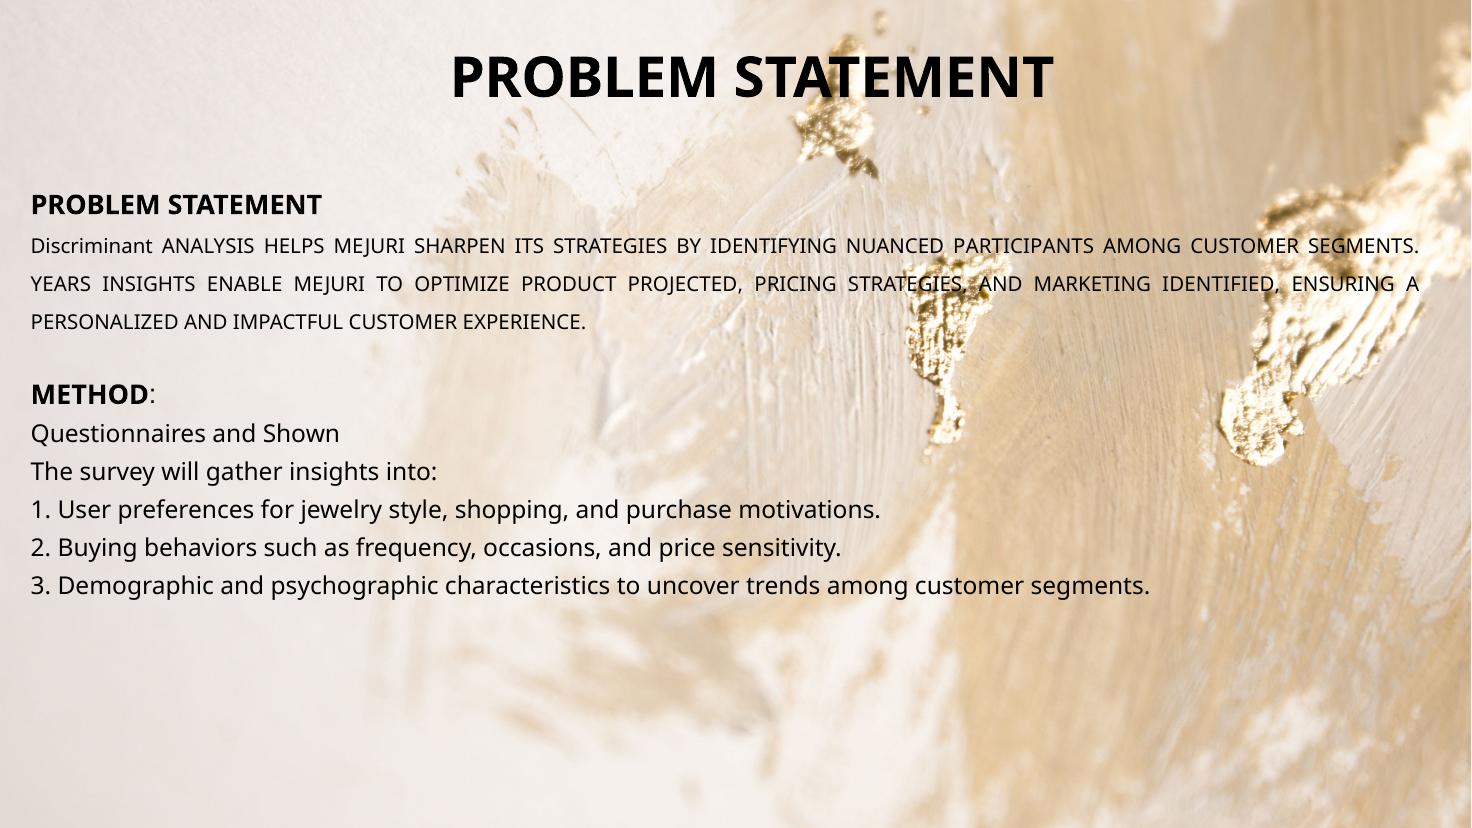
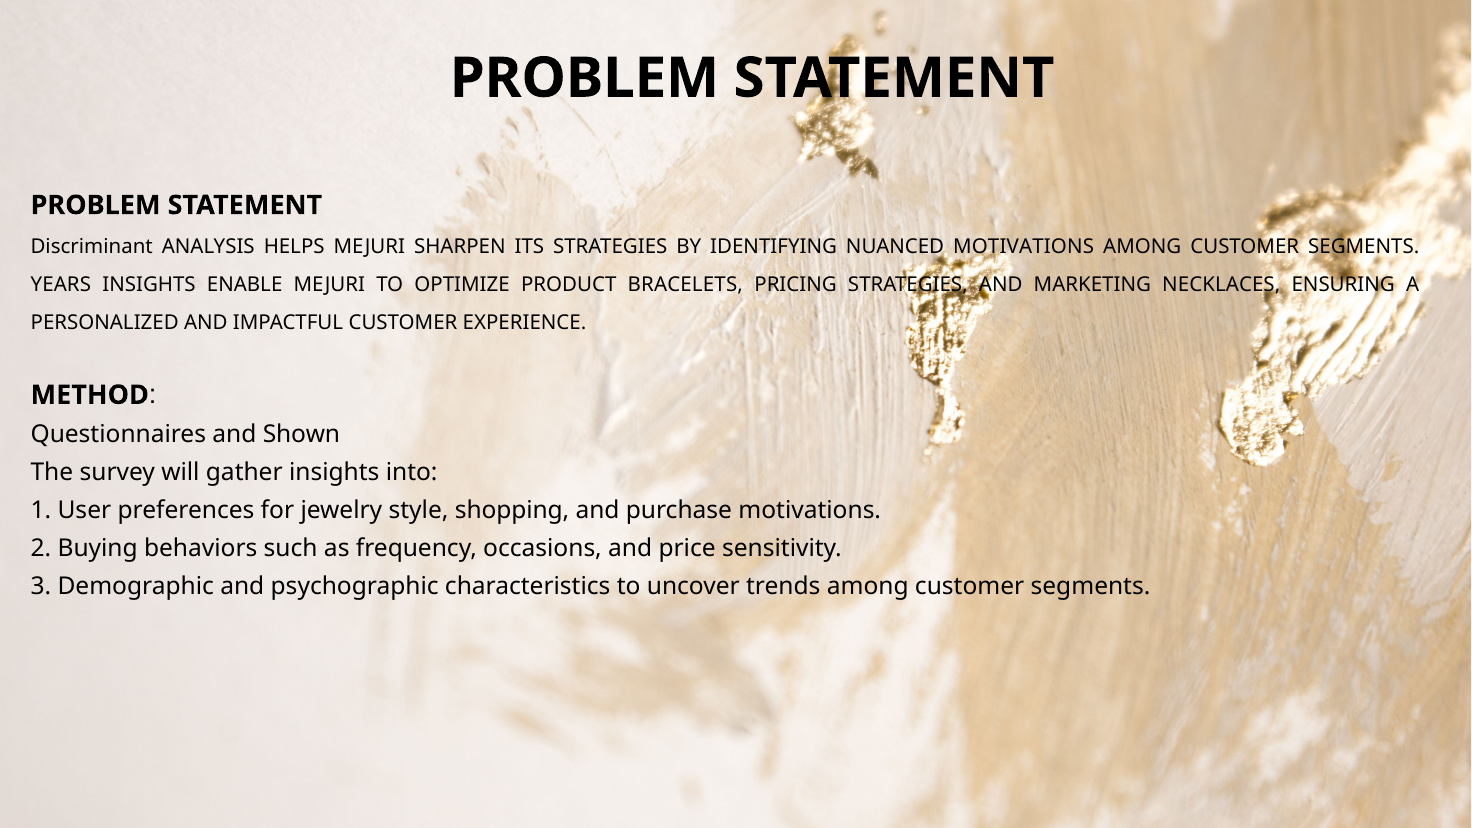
NUANCED PARTICIPANTS: PARTICIPANTS -> MOTIVATIONS (1024, 247)
PROJECTED: PROJECTED -> BRACELETS (685, 285)
IDENTIFIED: IDENTIFIED -> NECKLACES (1221, 285)
